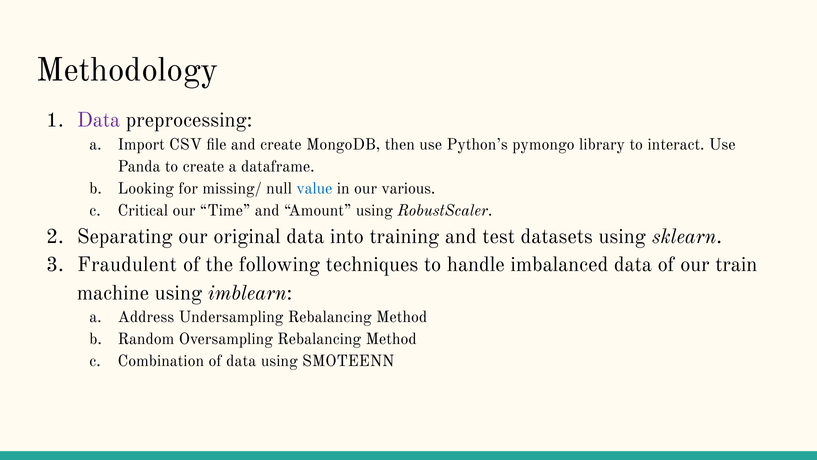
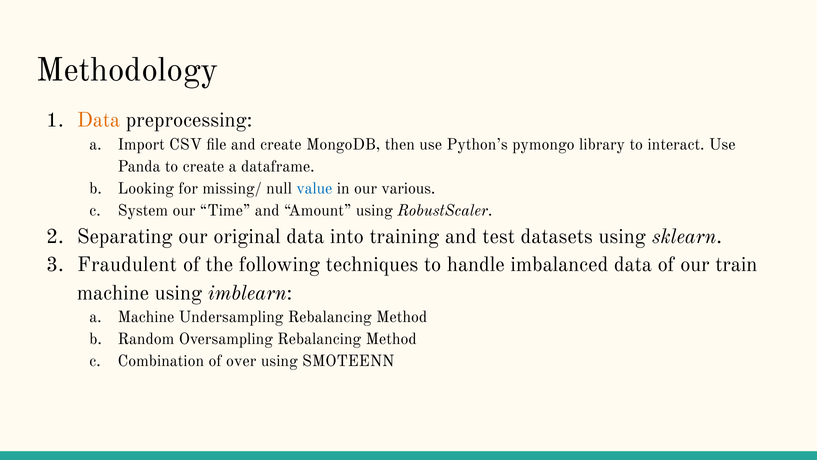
Data colour: purple -> orange (98, 120)
Critical: Critical -> System (143, 210)
a Address: Address -> Machine (146, 317)
of data: data -> over (241, 361)
